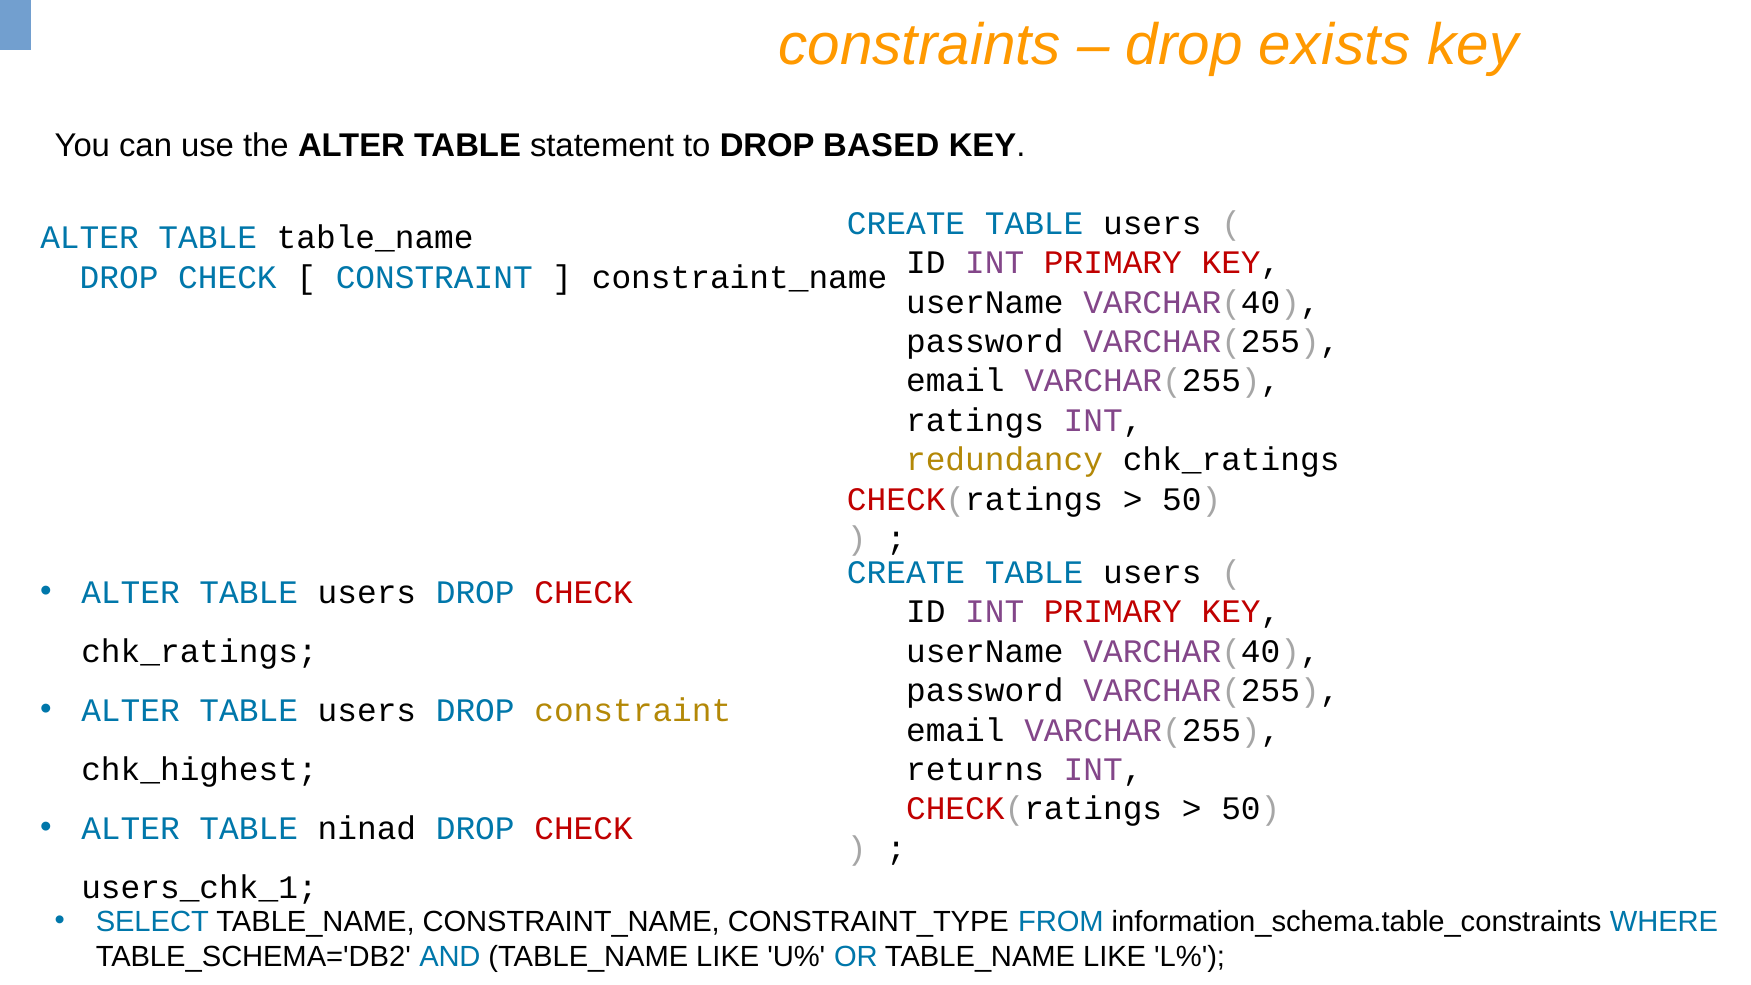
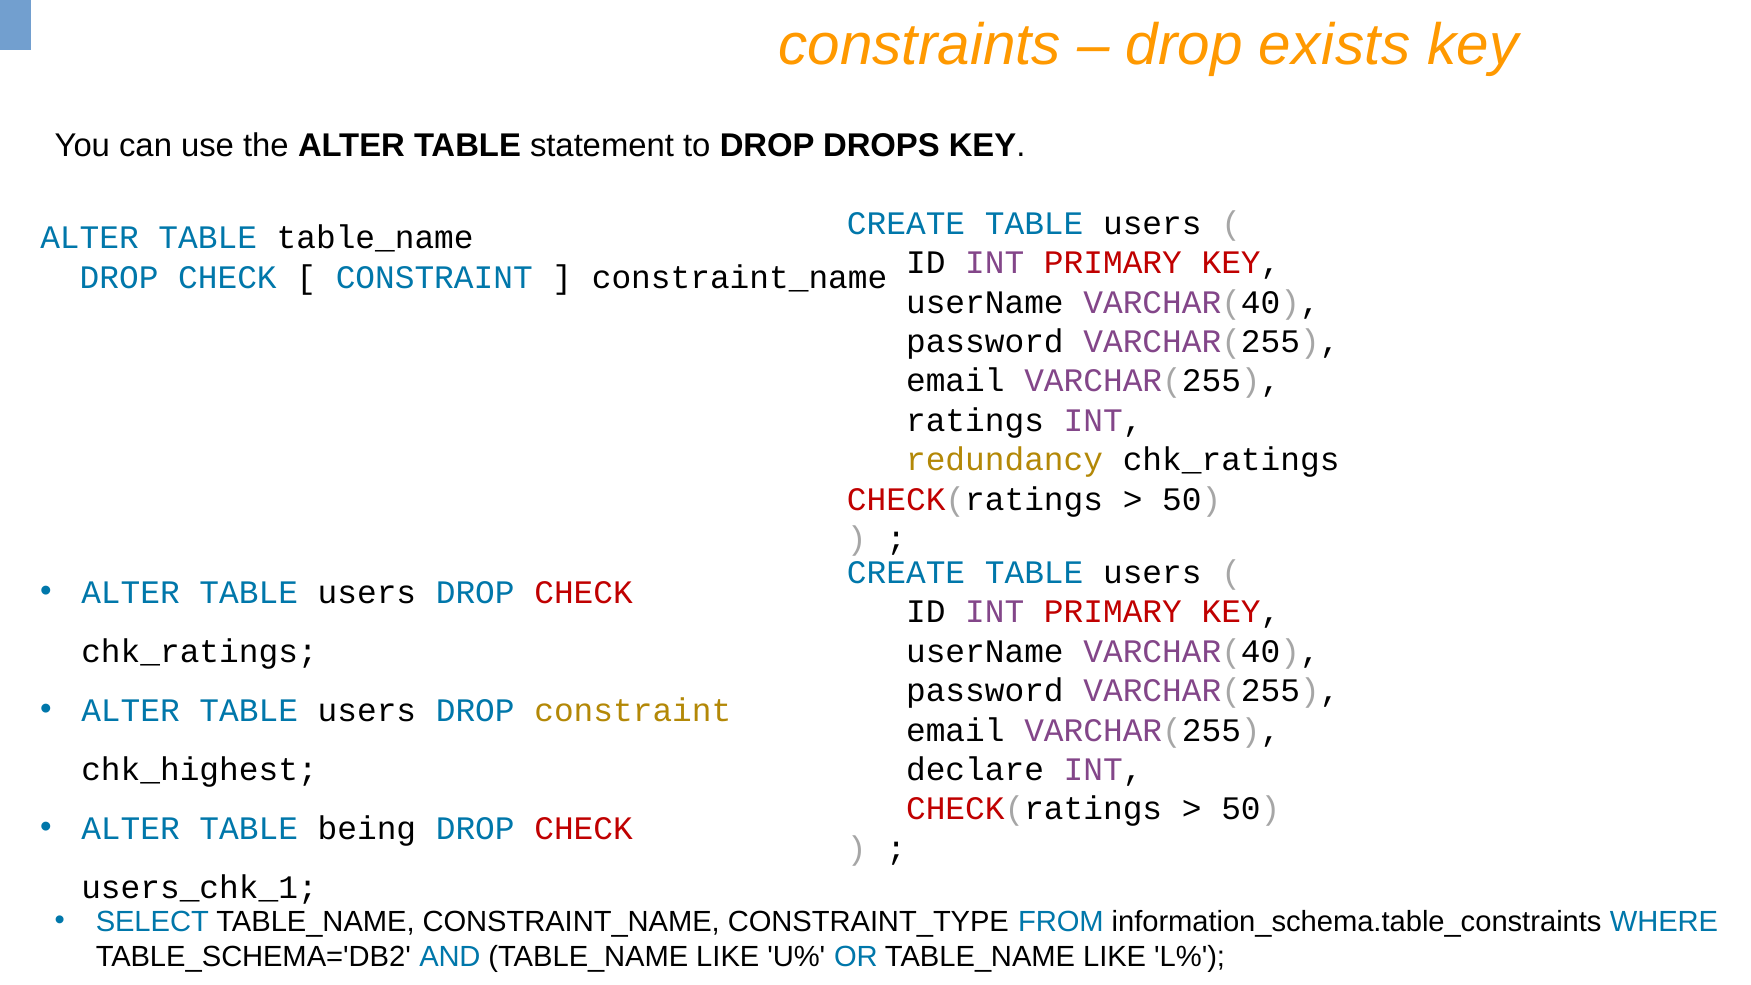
BASED: BASED -> DROPS (881, 146)
returns: returns -> declare (975, 770)
ninad: ninad -> being (367, 829)
